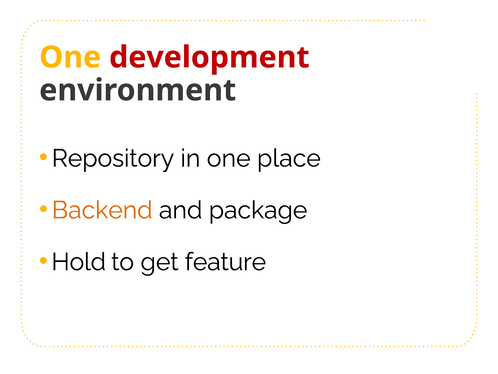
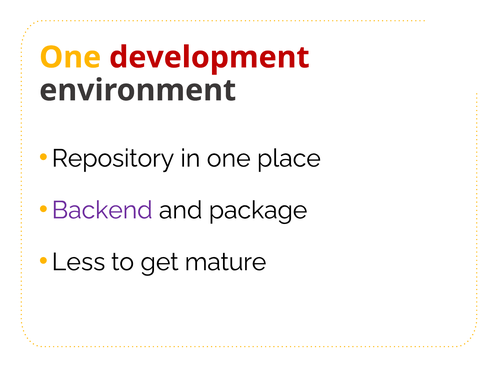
Backend colour: orange -> purple (102, 210)
Hold: Hold -> Less (78, 262)
feature: feature -> mature (226, 262)
